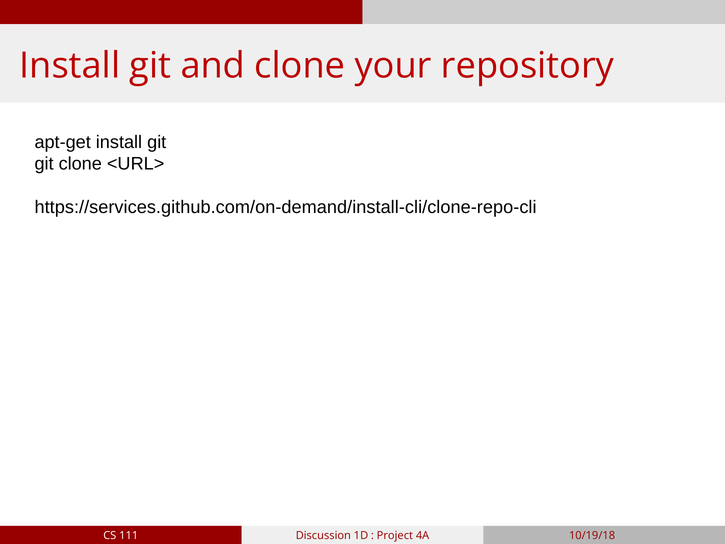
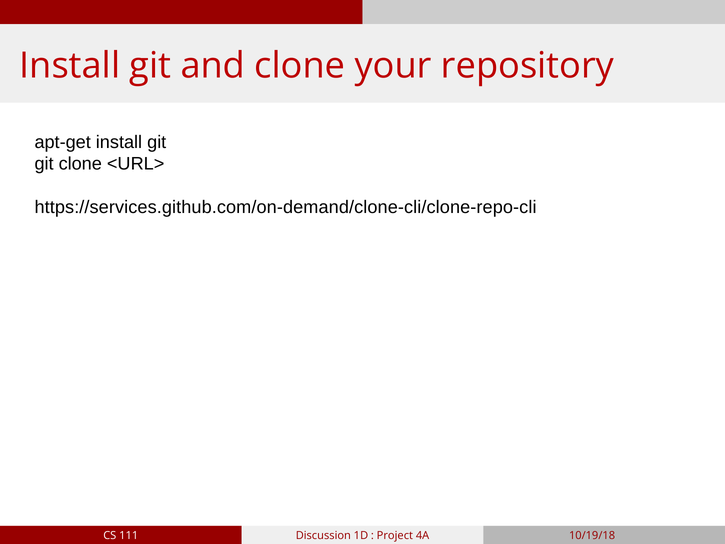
https://services.github.com/on-demand/install-cli/clone-repo-cli: https://services.github.com/on-demand/install-cli/clone-repo-cli -> https://services.github.com/on-demand/clone-cli/clone-repo-cli (286, 207)
